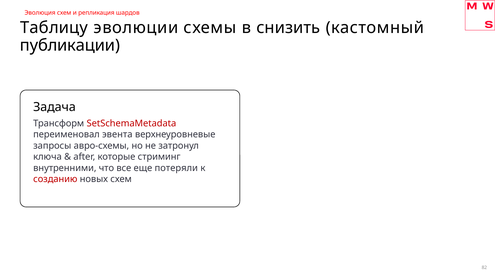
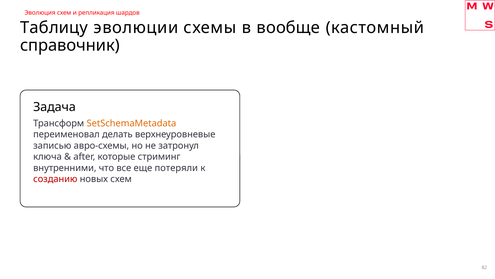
снизить: снизить -> вообще (288, 28)
публикации: публикации -> справочник (70, 45)
SetSchemaMetadata colour: red -> orange (131, 123)
эвента: эвента -> делать (117, 134)
запросы: запросы -> записью (52, 145)
